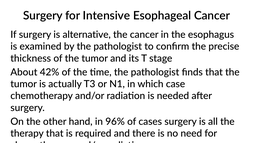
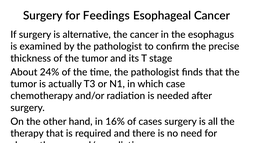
Intensive: Intensive -> Feedings (106, 16)
42%: 42% -> 24% (50, 72)
96%: 96% -> 16% (115, 122)
